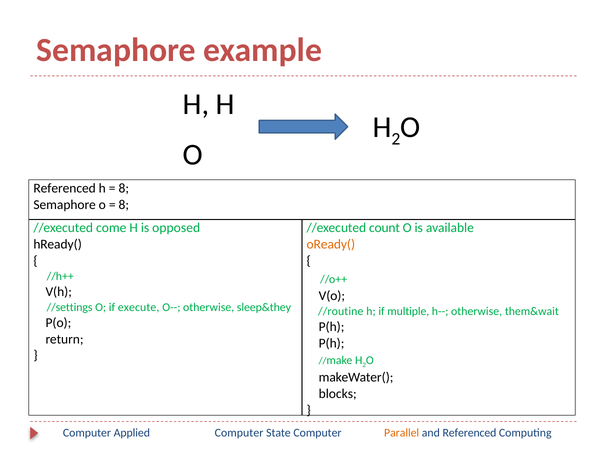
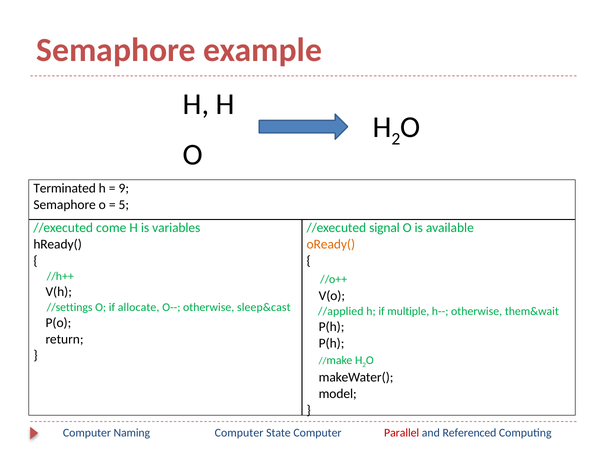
Referenced: Referenced -> Terminated (65, 188)
8: 8 -> 9 (124, 188)
8: 8 -> 5 (124, 205)
opposed: opposed -> variables (176, 228)
count: count -> signal (384, 228)
execute: execute -> allocate (139, 307)
sleep&they: sleep&they -> sleep&cast (264, 307)
//routine: //routine -> //applied (341, 311)
blocks: blocks -> model (338, 394)
Applied: Applied -> Naming (132, 433)
Parallel colour: orange -> red (402, 433)
